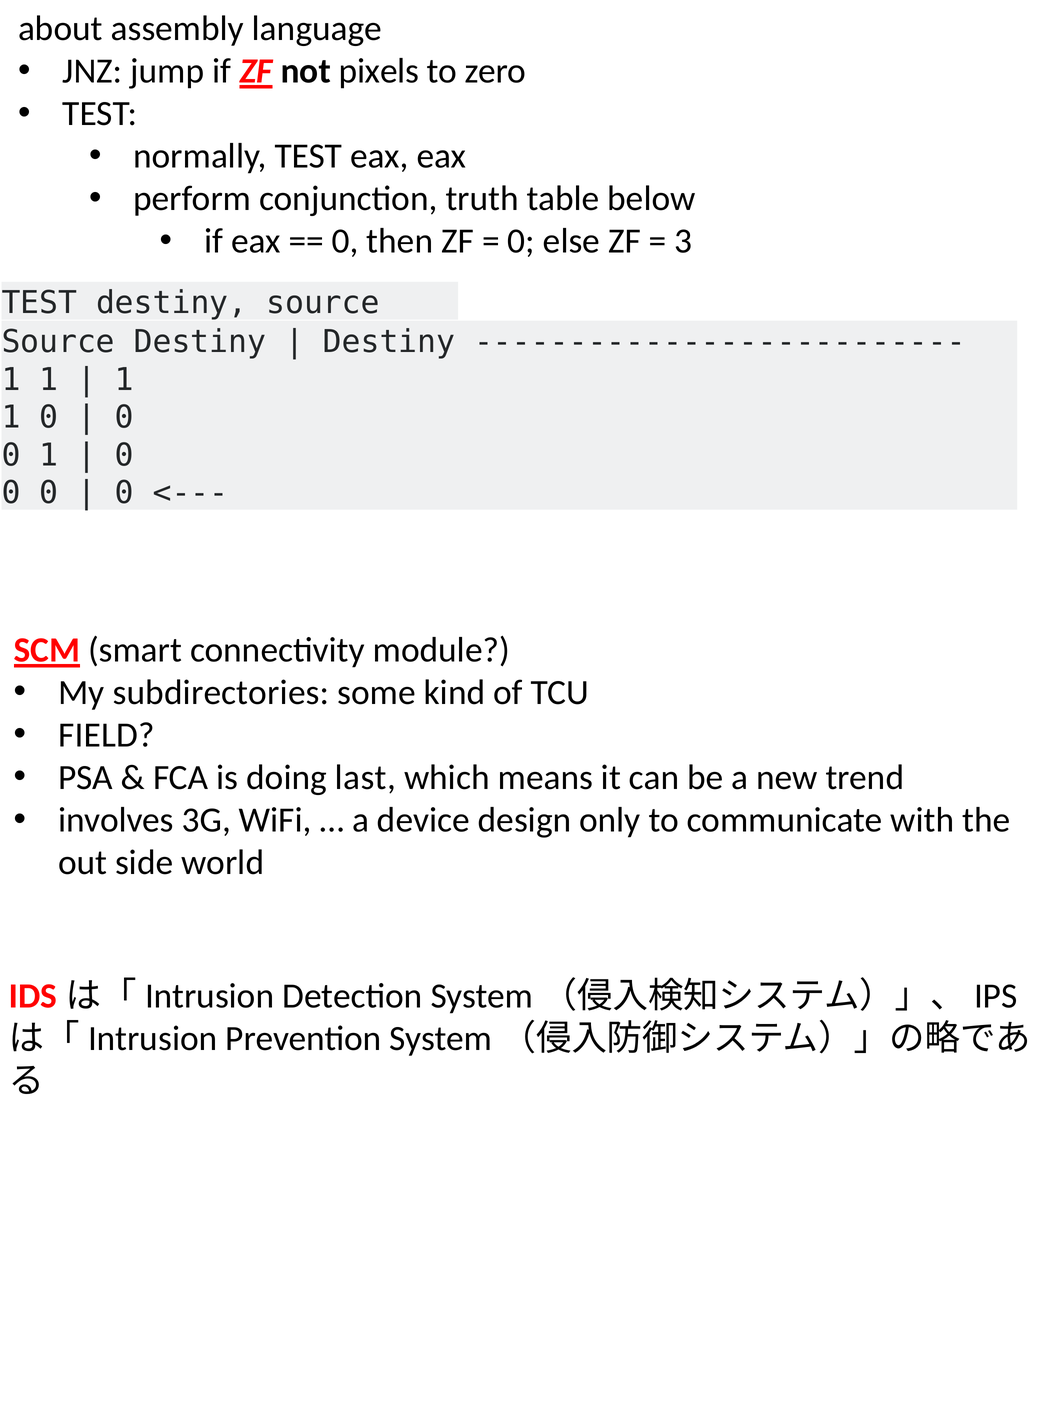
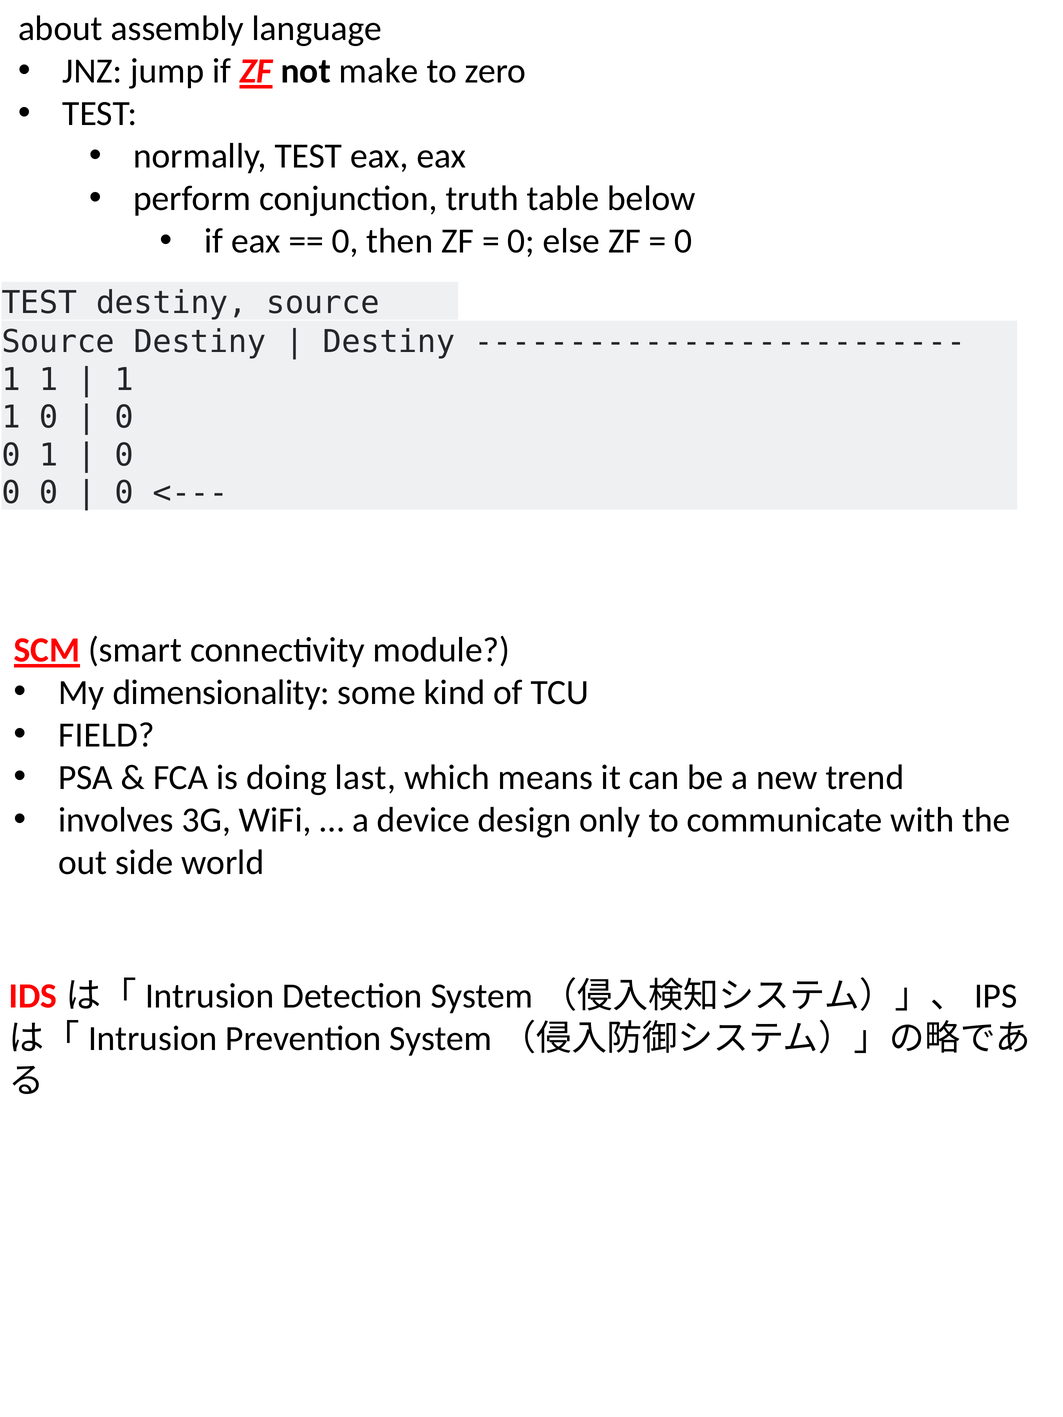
pixels: pixels -> make (379, 71)
3: 3 -> 0 (683, 241)
subdirectories: subdirectories -> dimensionality (221, 693)
